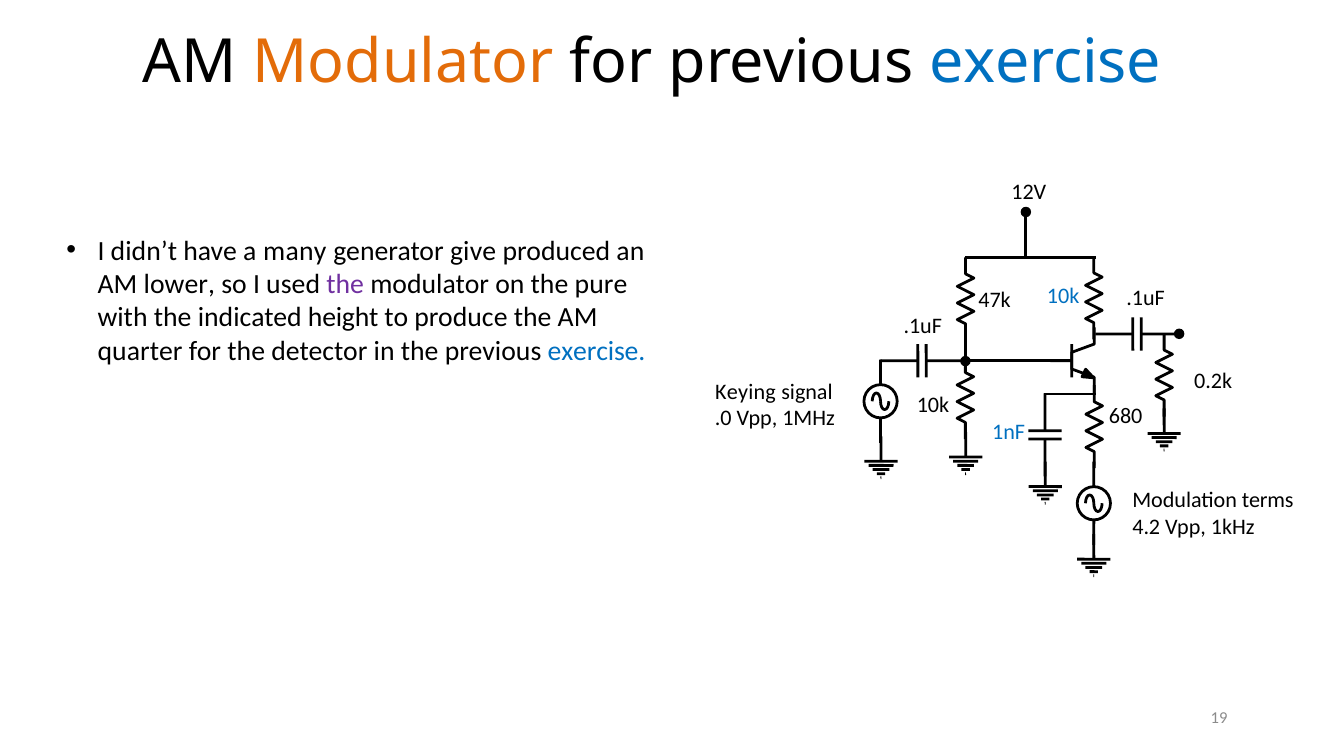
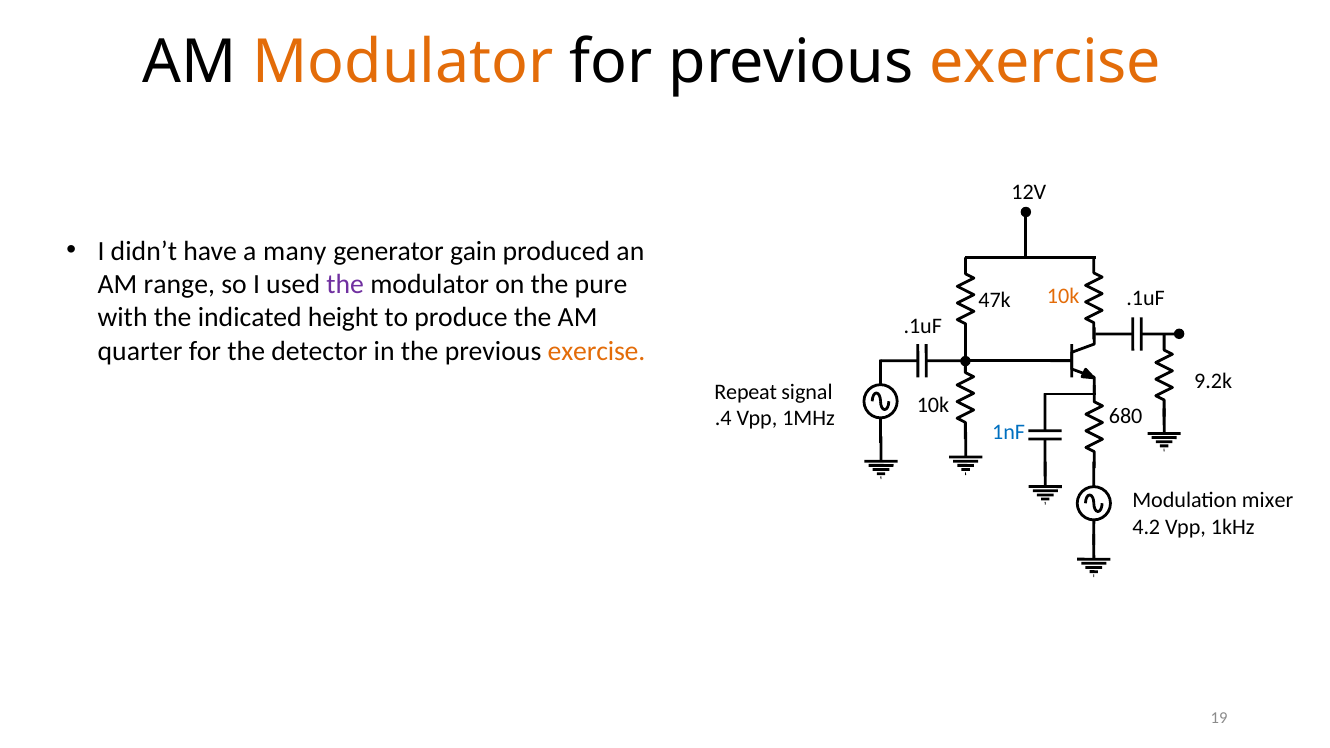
exercise colour: blue -> orange (1045, 62)
give: give -> gain (473, 251)
lower: lower -> range (179, 284)
10k colour: blue -> orange (1063, 297)
exercise colour: blue -> orange (596, 351)
0.2k: 0.2k -> 9.2k (1213, 381)
Keying: Keying -> Repeat (746, 392)
.0: .0 -> .4 (723, 418)
terms: terms -> mixer (1268, 500)
